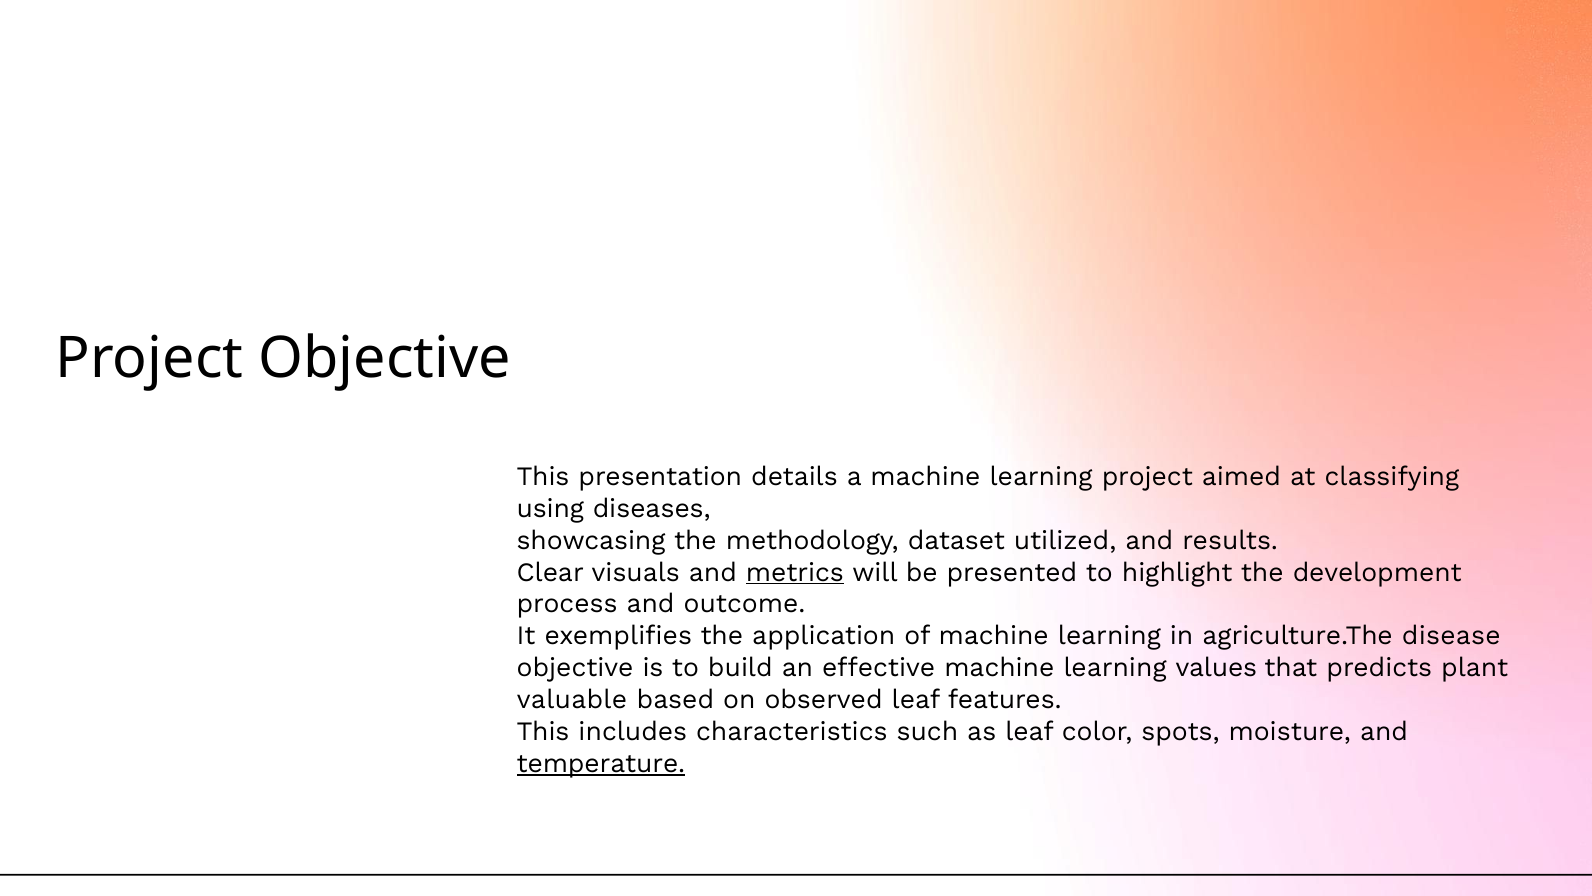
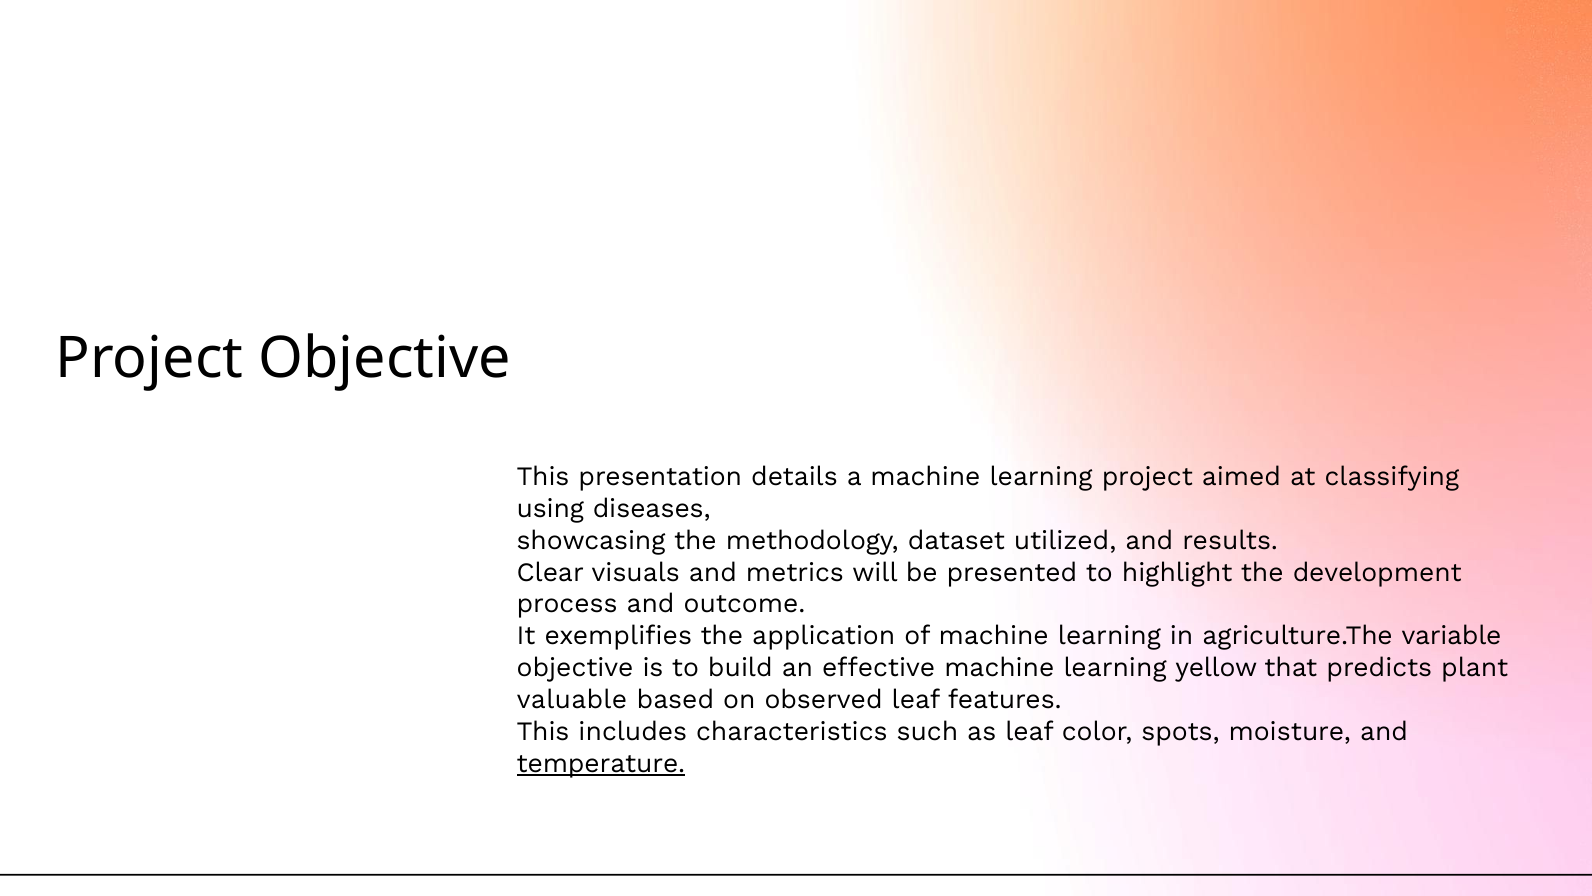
metrics underline: present -> none (795, 572)
disease: disease -> variable (1452, 636)
values: values -> yellow (1216, 667)
